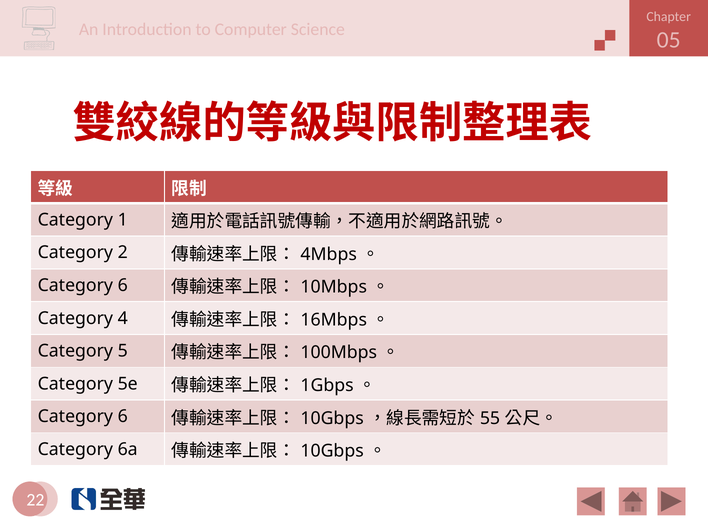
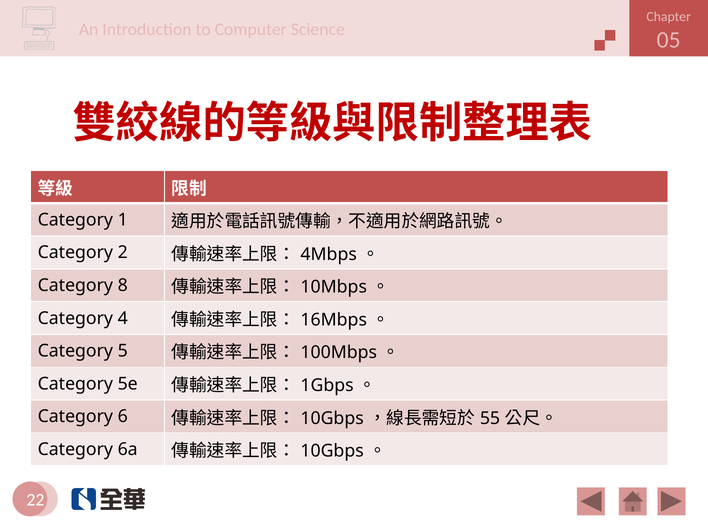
6: 6 -> 8 (123, 285)
